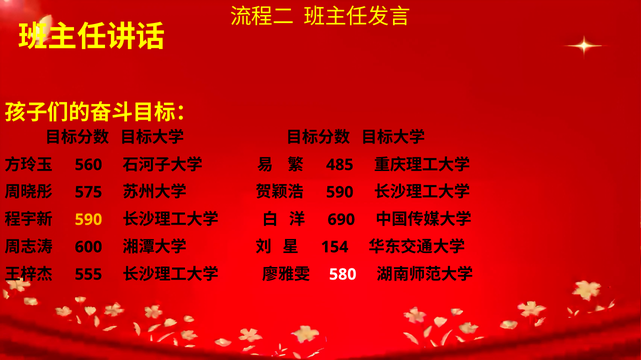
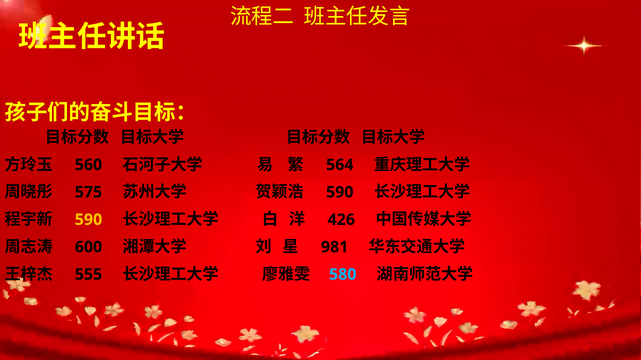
485: 485 -> 564 (340, 165)
690: 690 -> 426 (341, 220)
154: 154 -> 981 (335, 247)
580 colour: white -> light blue (343, 275)
